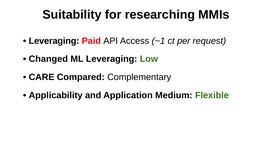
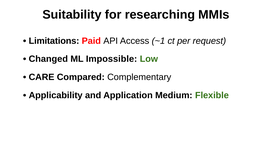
Leveraging: Leveraging -> Limitations (54, 41)
ML Leveraging: Leveraging -> Impossible (112, 59)
